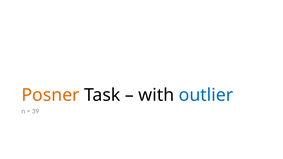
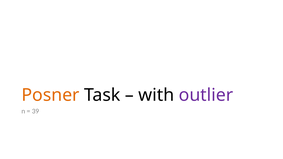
outlier colour: blue -> purple (206, 95)
